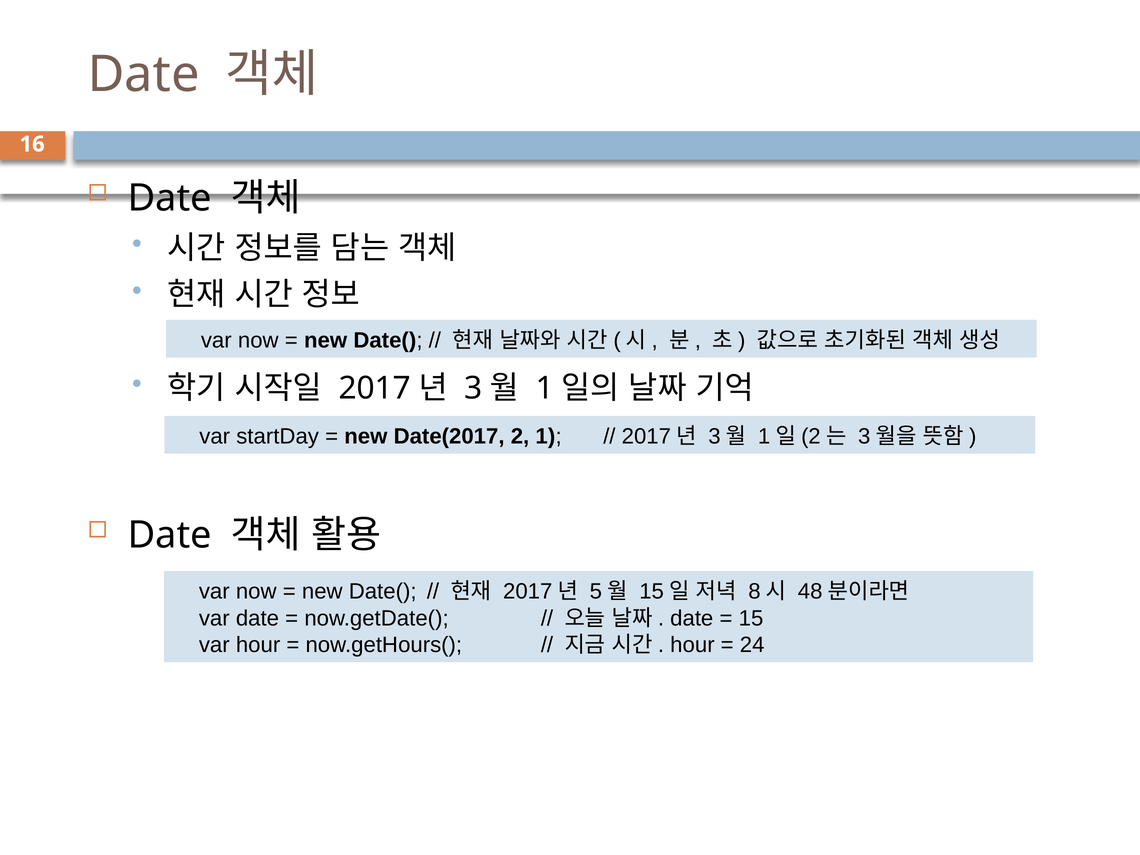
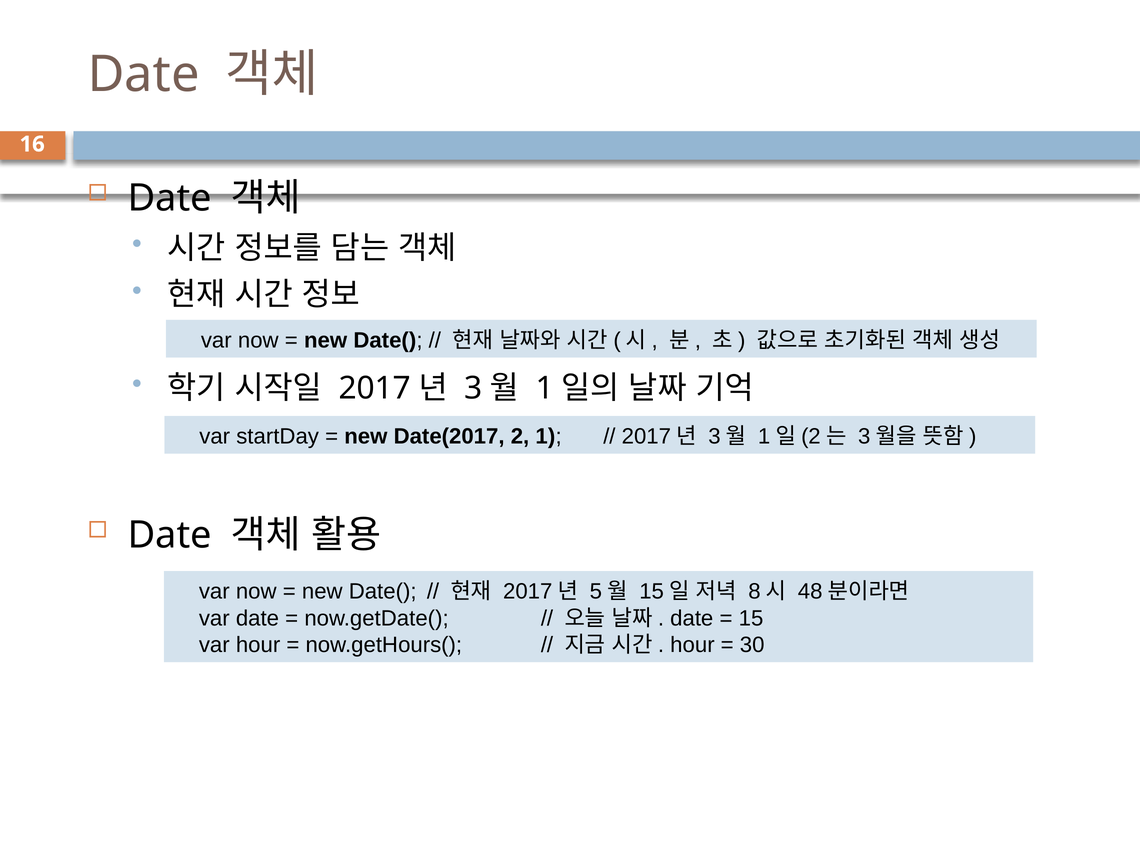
24: 24 -> 30 (752, 645)
